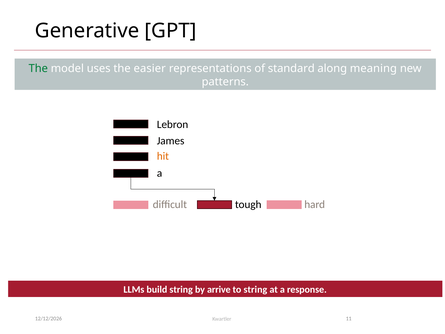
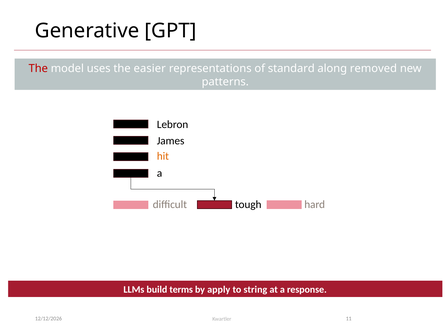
The colour: green -> red (38, 68)
meaning: meaning -> removed (373, 68)
build string: string -> terms (181, 289)
arrive: arrive -> apply (219, 289)
